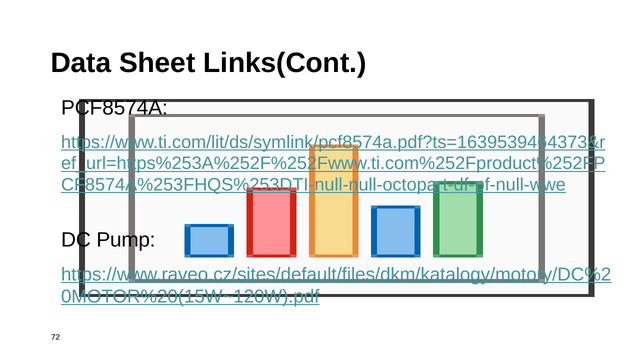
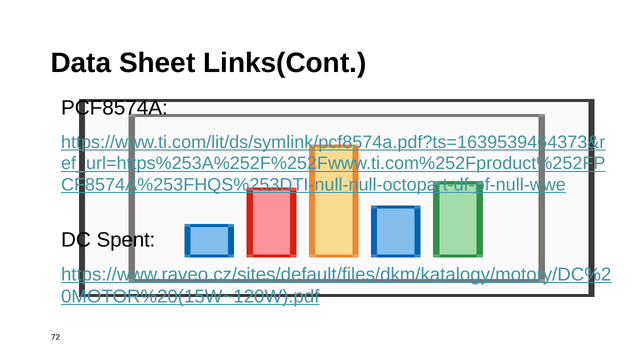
Pump: Pump -> Spent (126, 240)
